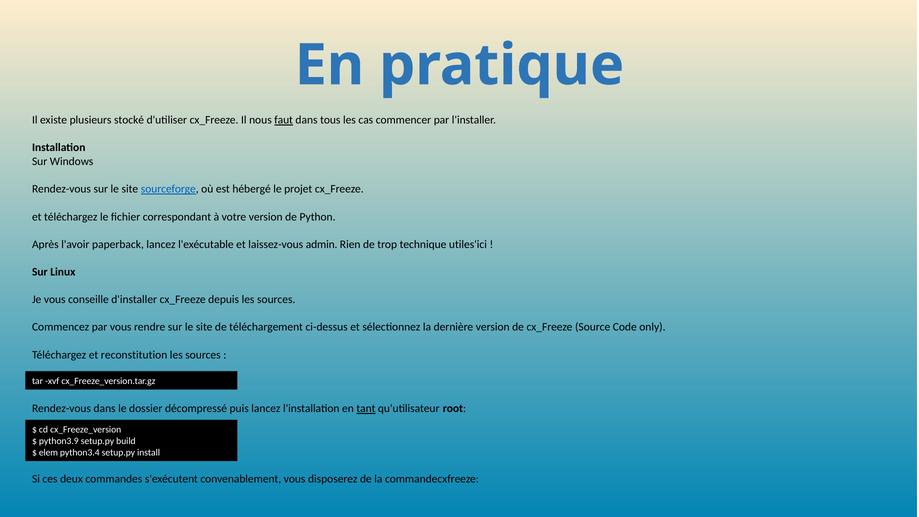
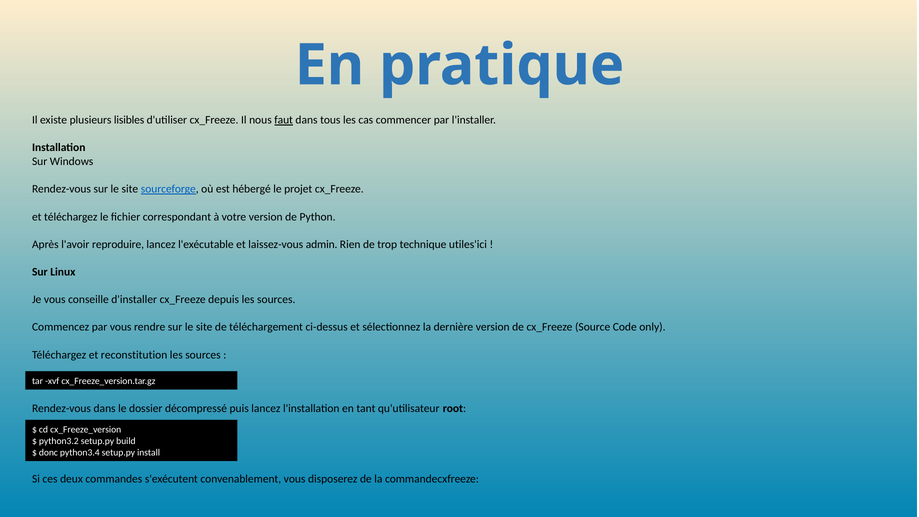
stocké: stocké -> lisibles (129, 120)
paperback: paperback -> reproduire (118, 244)
tant underline: present -> none (366, 408)
python3.9: python3.9 -> python3.2 (59, 441)
elem: elem -> donc (48, 453)
